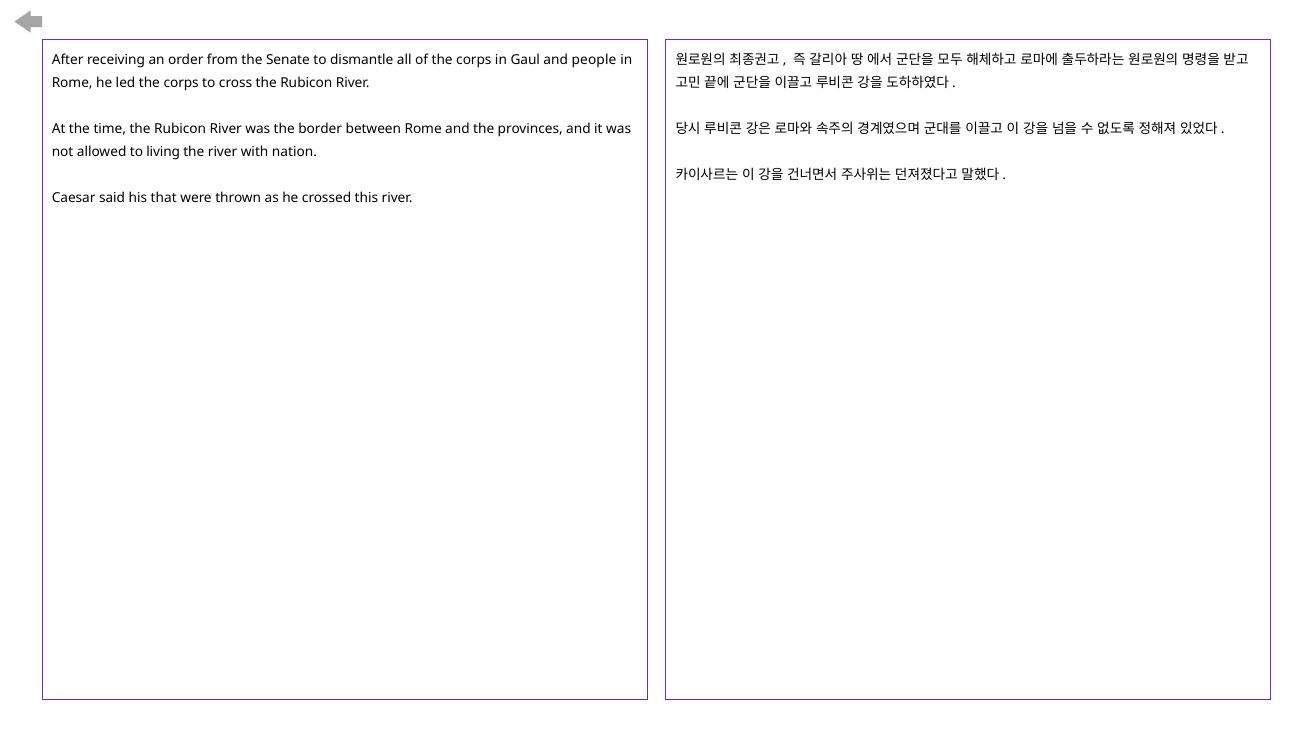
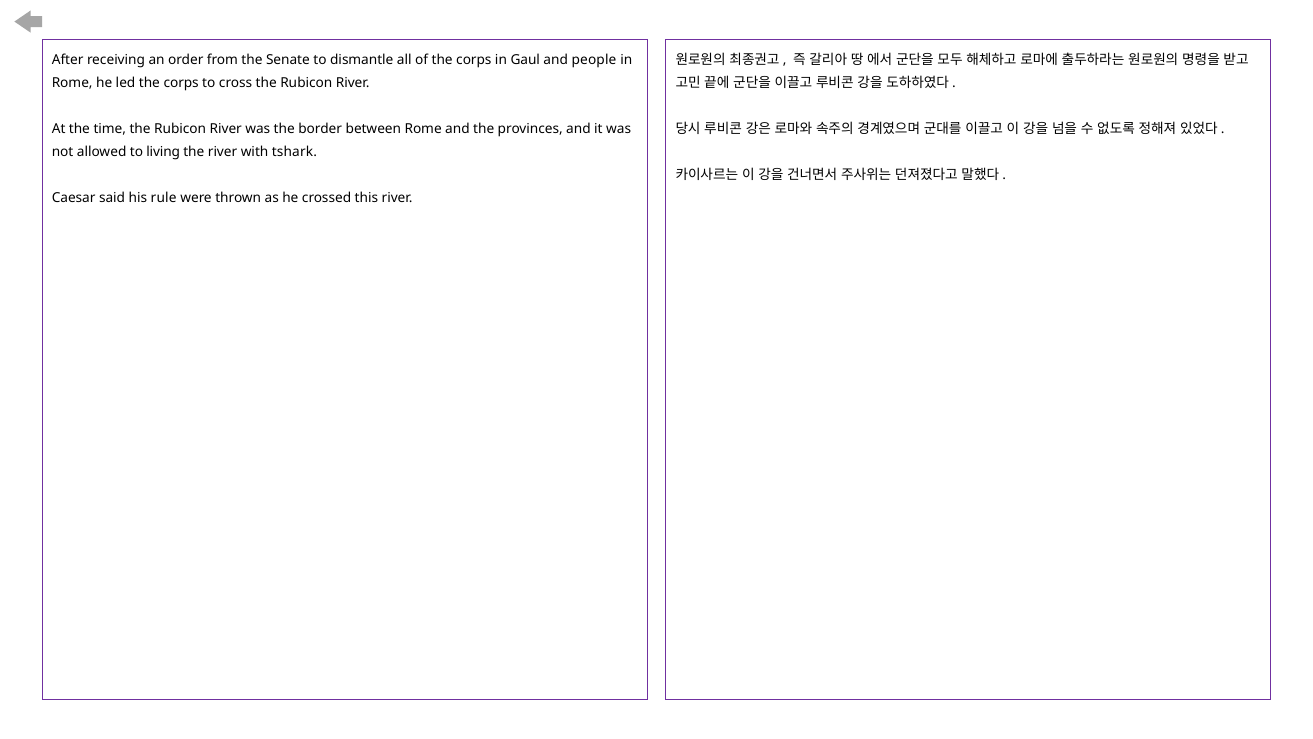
nation: nation -> tshark (294, 152)
that: that -> rule (164, 198)
